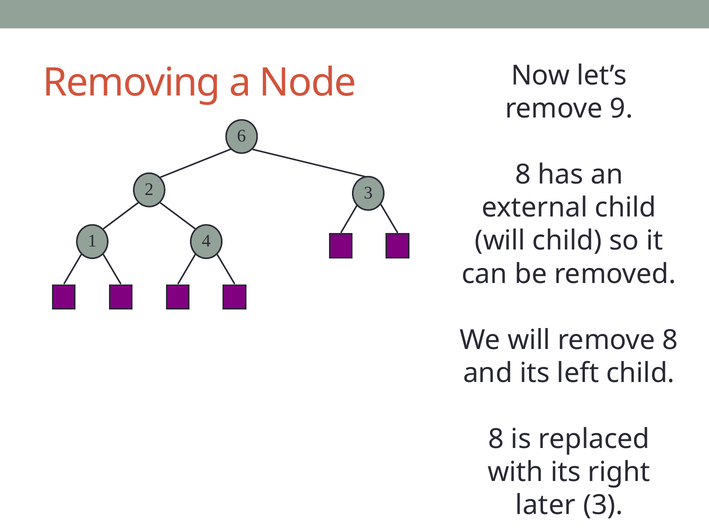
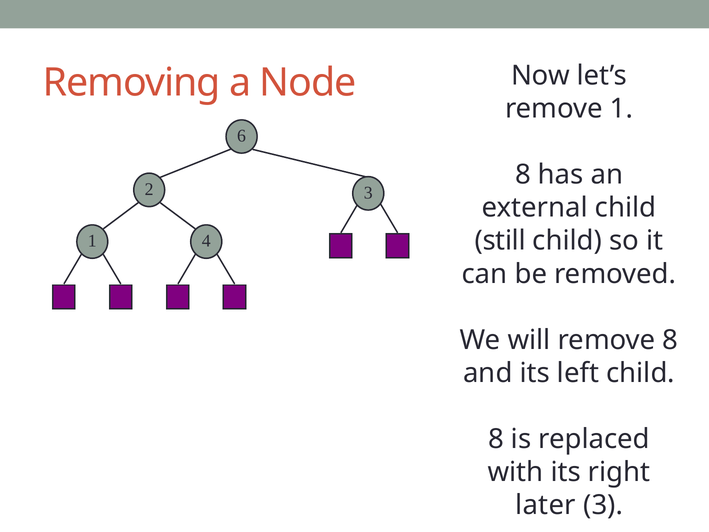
remove 9: 9 -> 1 (621, 109)
will: will -> still (500, 241)
